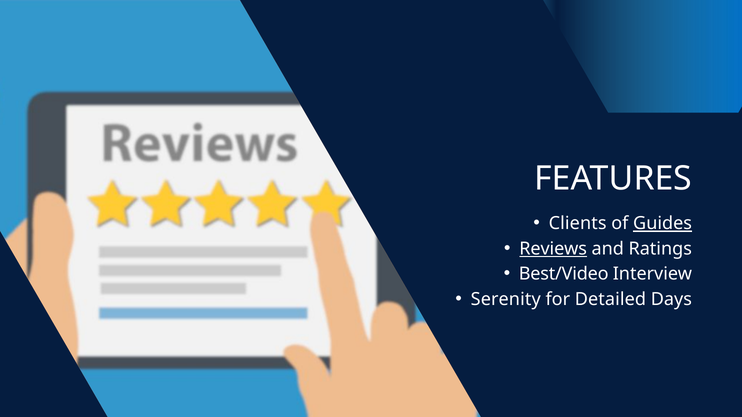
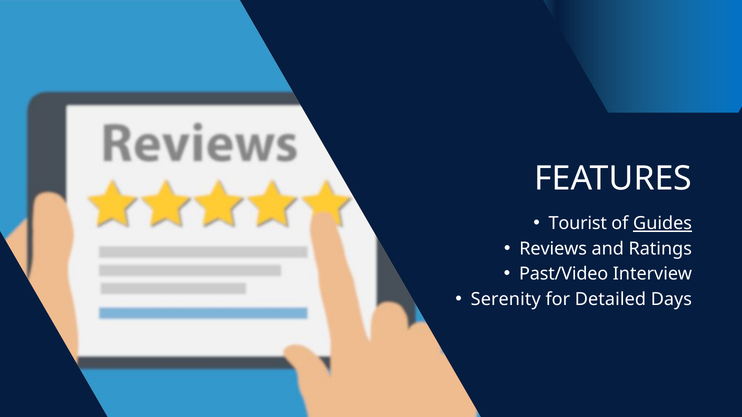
Clients: Clients -> Tourist (578, 224)
Reviews underline: present -> none (553, 249)
Best/Video: Best/Video -> Past/Video (564, 274)
